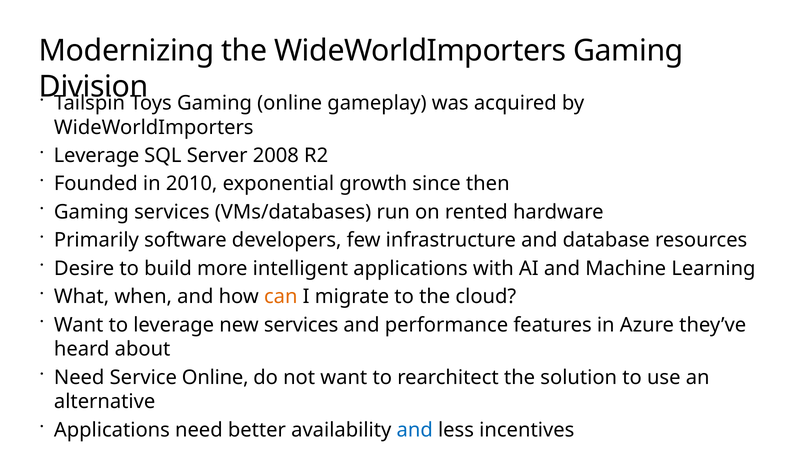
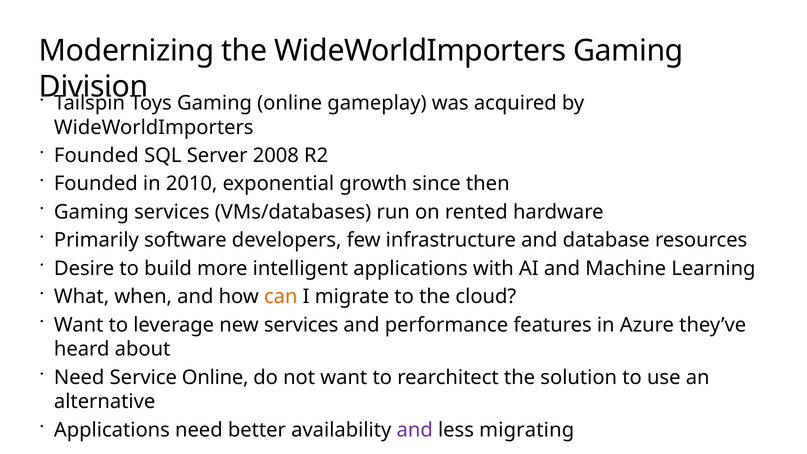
Leverage: Leverage -> Founded (96, 156)
and colour: blue -> purple (415, 430)
incentives: incentives -> migrating (527, 430)
